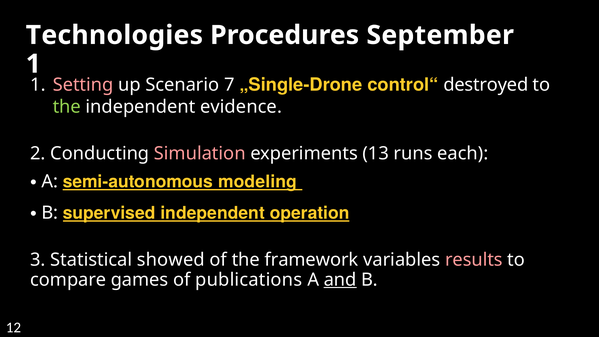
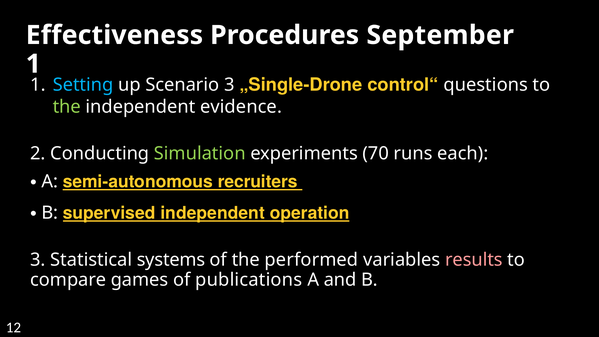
Technologies: Technologies -> Effectiveness (114, 35)
Setting colour: pink -> light blue (83, 85)
Scenario 7: 7 -> 3 (229, 85)
destroyed: destroyed -> questions (486, 85)
Simulation colour: pink -> light green (200, 153)
13: 13 -> 70 (376, 153)
modeling: modeling -> recruiters (258, 182)
showed: showed -> systems (171, 260)
framework: framework -> performed (311, 260)
and underline: present -> none (340, 280)
